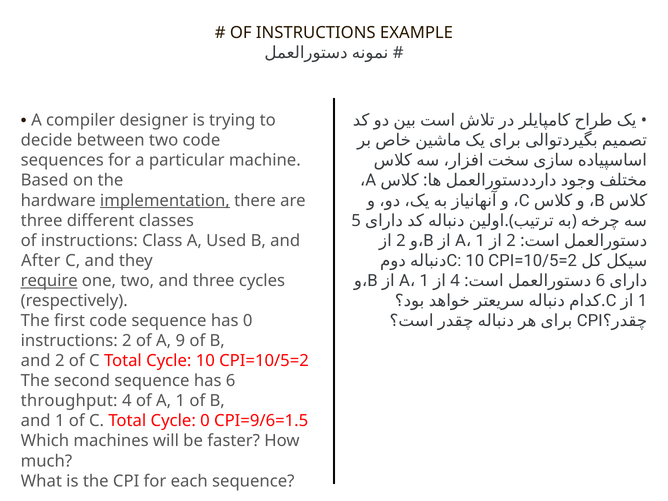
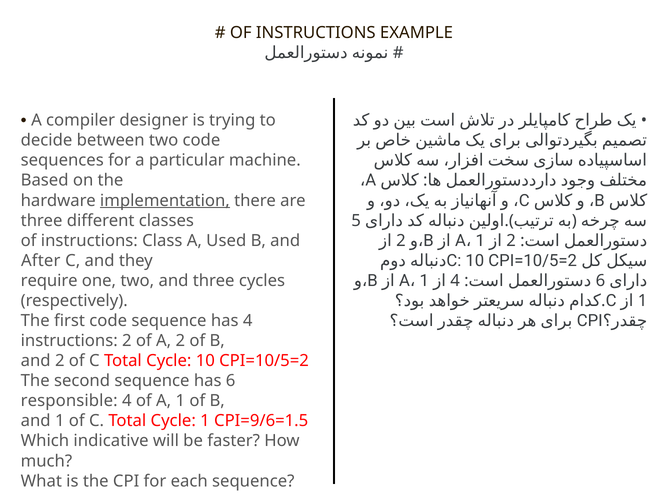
require underline: present -> none (49, 281)
has 0: 0 -> 4 (248, 321)
A 9: 9 -> 2 (180, 341)
throughput: throughput -> responsible (69, 401)
Cycle 0: 0 -> 1 (205, 421)
machines: machines -> indicative (111, 441)
